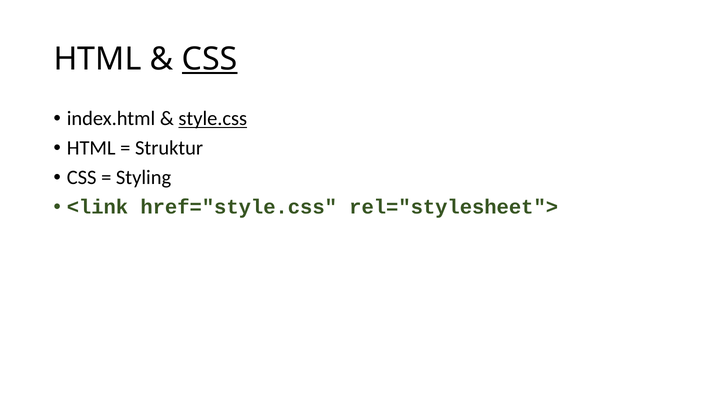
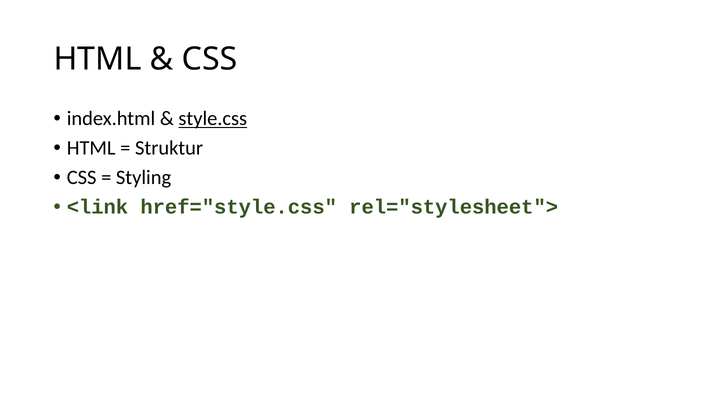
CSS underline: present -> none (210, 59)
